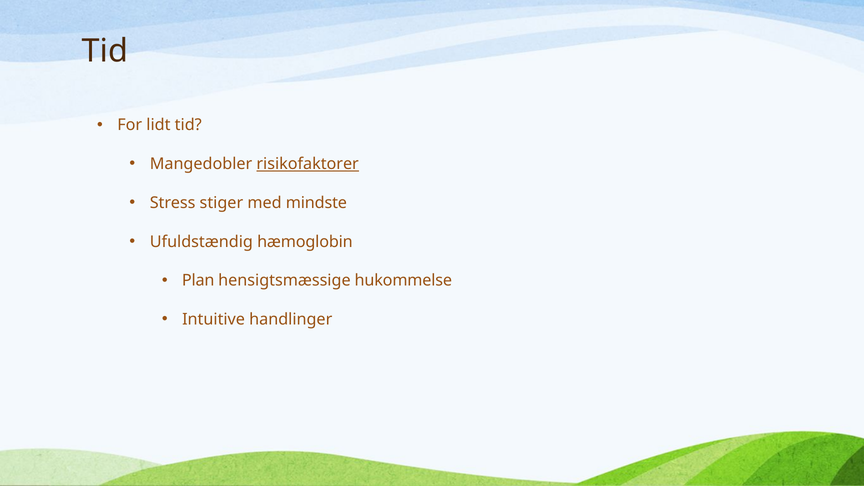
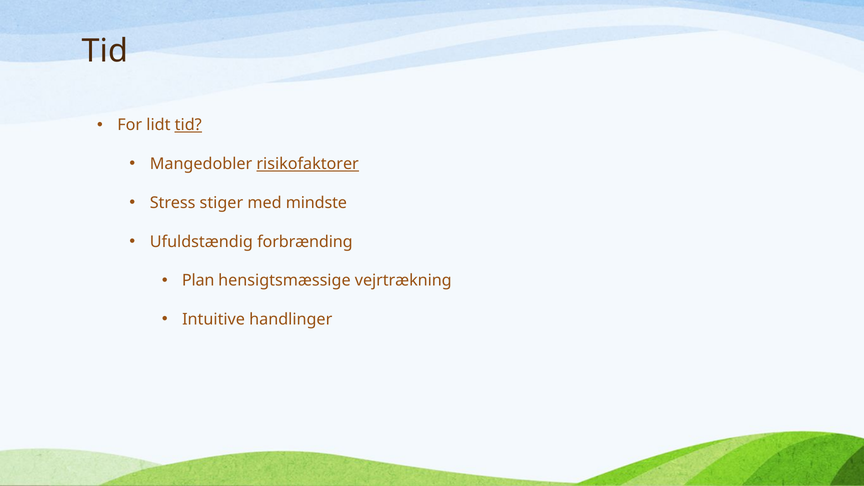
tid underline: none -> present (188, 125)
hæmoglobin: hæmoglobin -> forbrænding (305, 242)
hukommelse: hukommelse -> vejrtrækning (403, 281)
